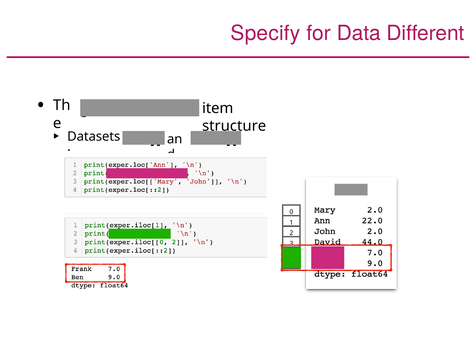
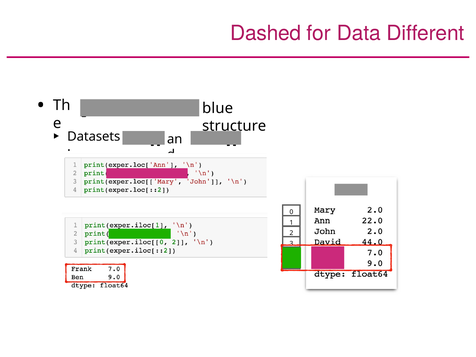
Specify: Specify -> Dashed (266, 33)
item: item -> blue (218, 108)
